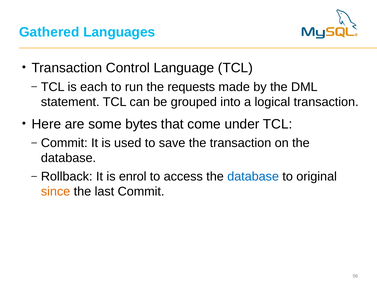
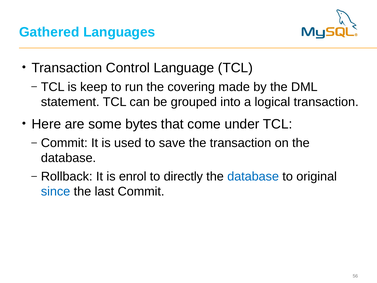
each: each -> keep (94, 87)
requests: requests -> covering (191, 87)
access: access -> directly (183, 176)
since colour: orange -> blue (56, 191)
